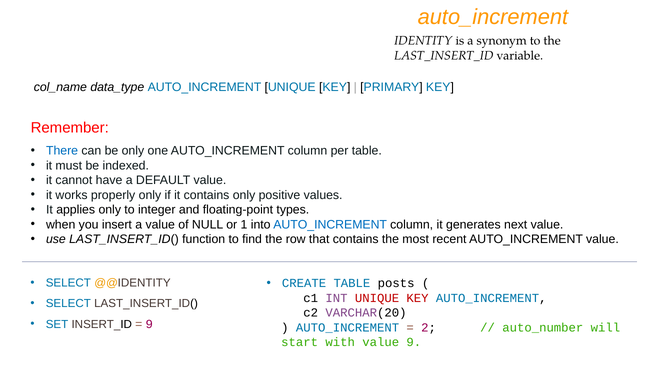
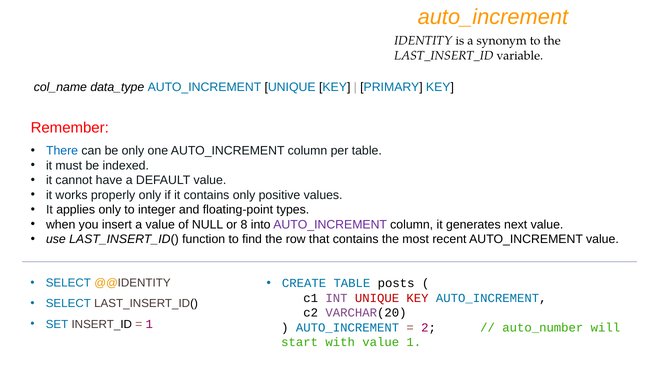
1: 1 -> 8 (244, 224)
AUTO_INCREMENT colour: blue -> purple (330, 224)
9: 9 -> 1 (149, 324)
value 9: 9 -> 1 (414, 342)
